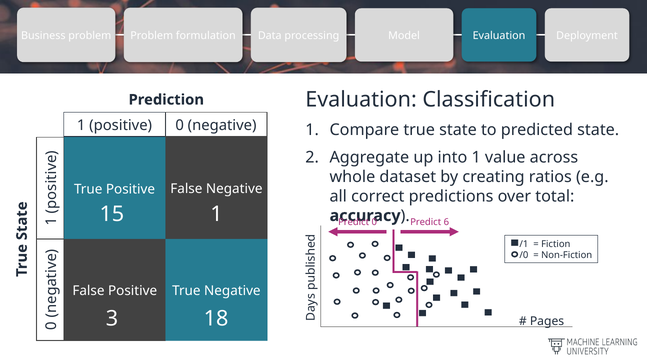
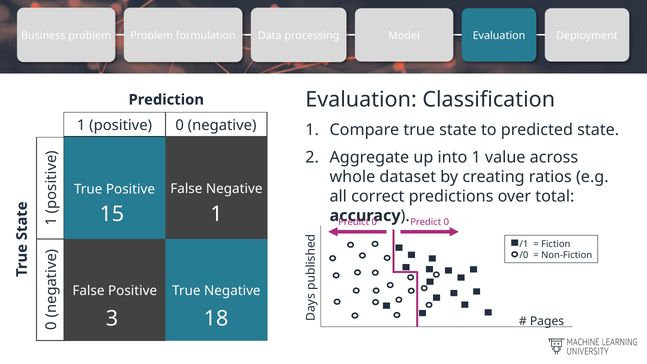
6: 6 -> 0 (446, 222)
